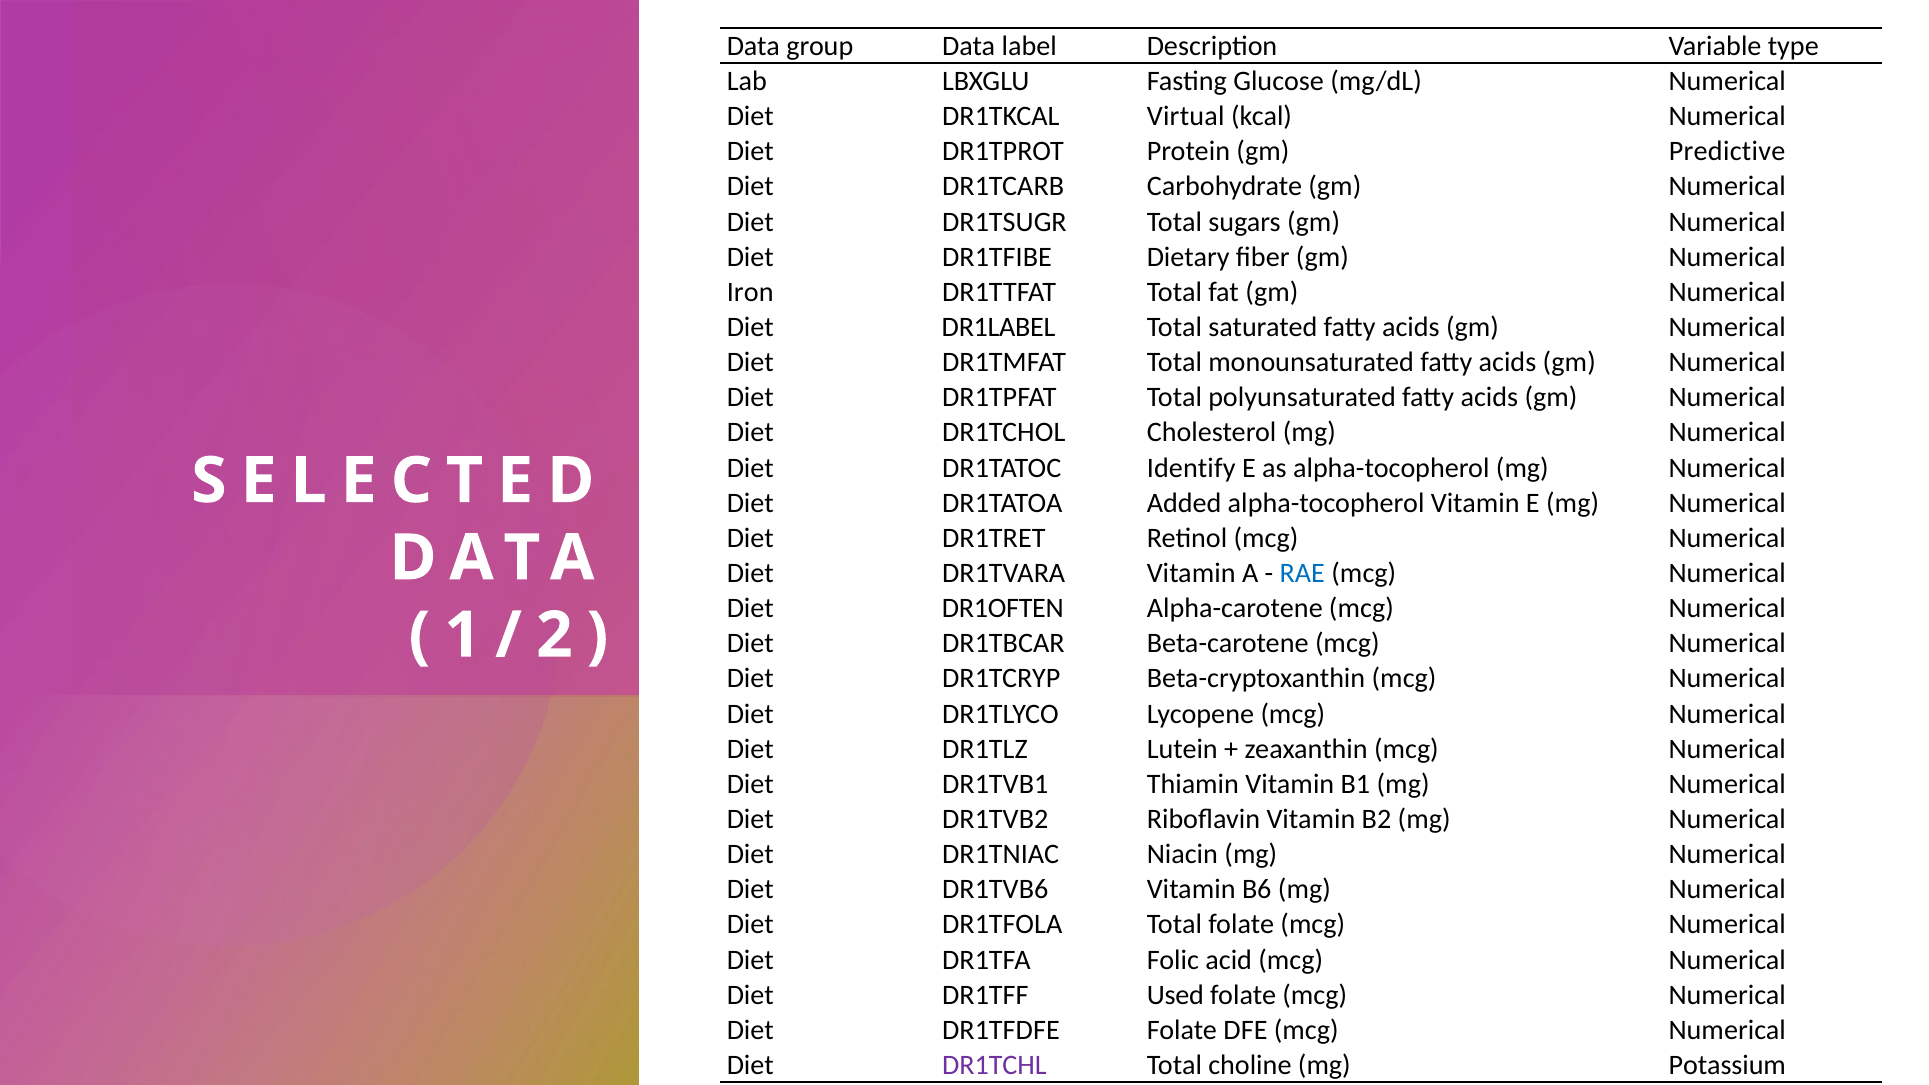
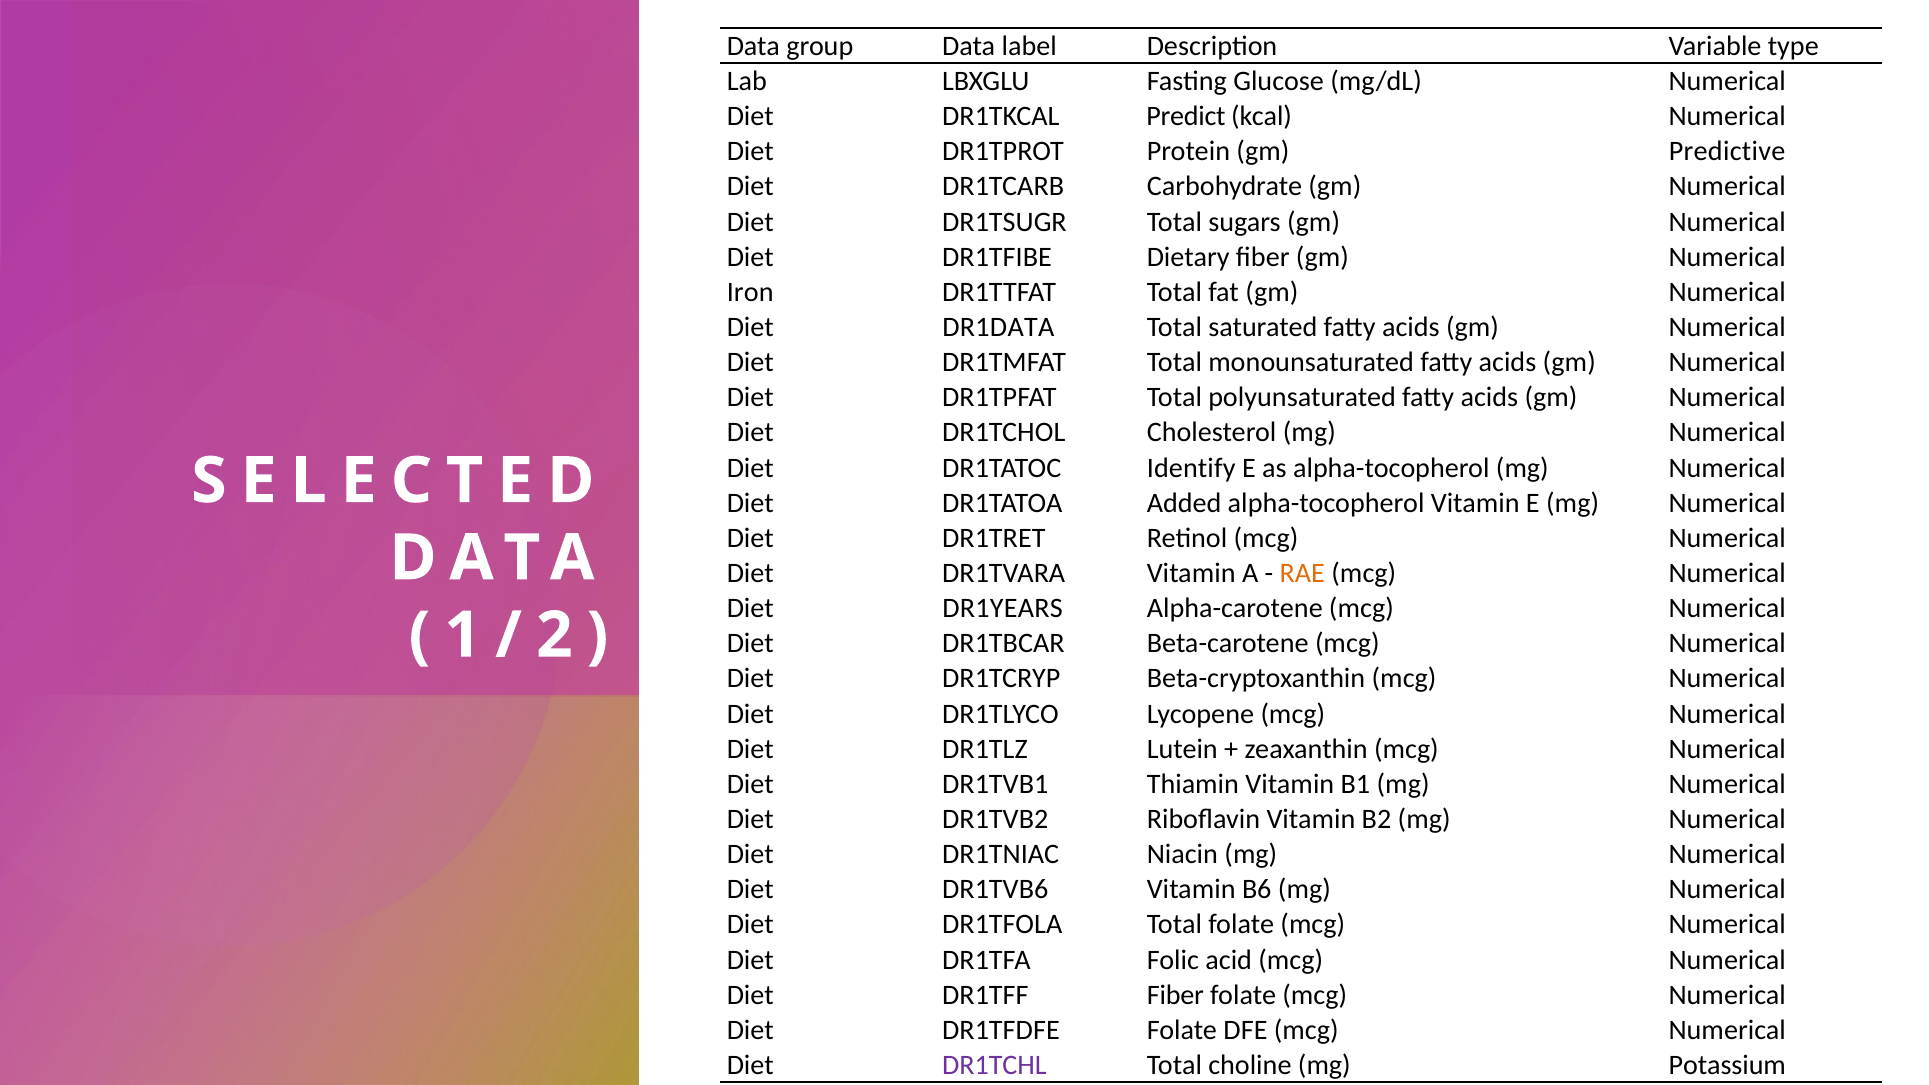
Virtual: Virtual -> Predict (1186, 116)
DR1LABEL: DR1LABEL -> DR1DATA (998, 327)
RAE colour: blue -> orange (1302, 573)
DR1OFTEN: DR1OFTEN -> DR1YEARS (1003, 608)
DR1TFF Used: Used -> Fiber (1175, 995)
